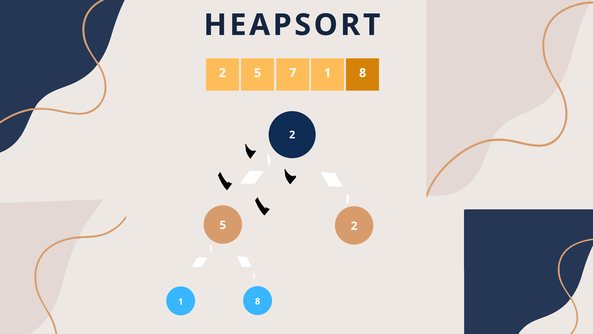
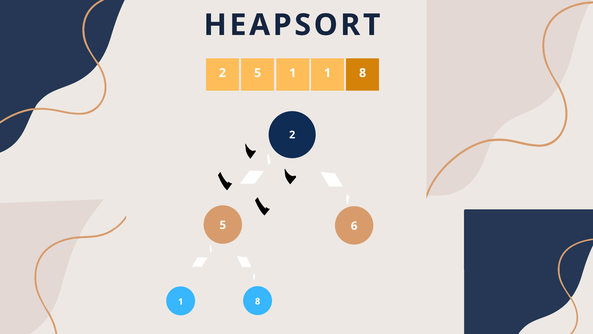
5 7: 7 -> 1 (293, 73)
5 2: 2 -> 6 (354, 226)
